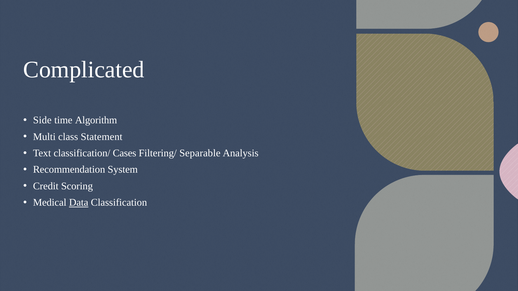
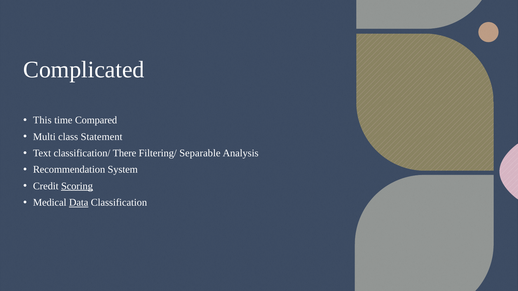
Side: Side -> This (42, 120)
Algorithm: Algorithm -> Compared (96, 120)
Cases: Cases -> There (125, 153)
Scoring underline: none -> present (77, 186)
